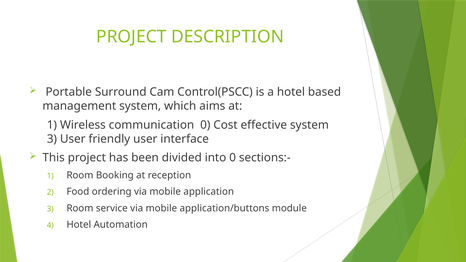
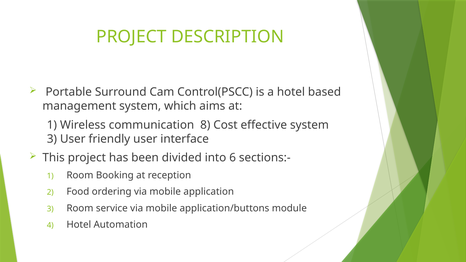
communication 0: 0 -> 8 (205, 125)
into 0: 0 -> 6 (233, 158)
